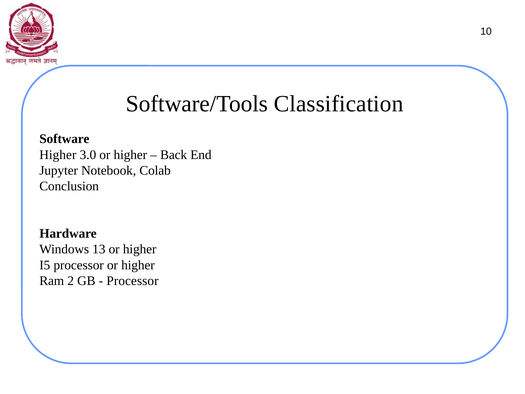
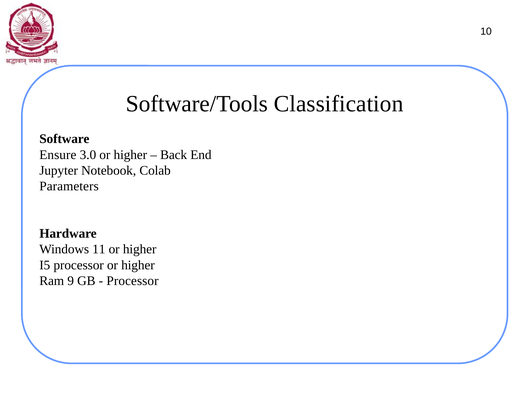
Higher: Higher -> Ensure (58, 155)
Conclusion: Conclusion -> Parameters (69, 186)
13: 13 -> 11 (99, 249)
2: 2 -> 9 (71, 281)
